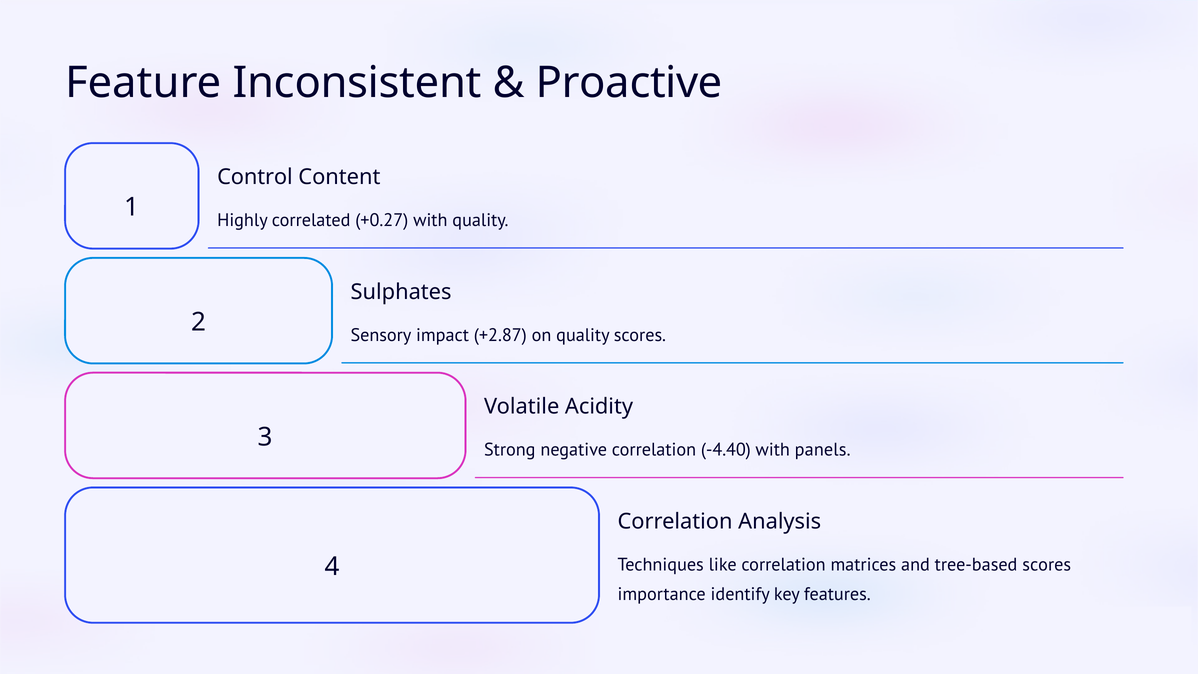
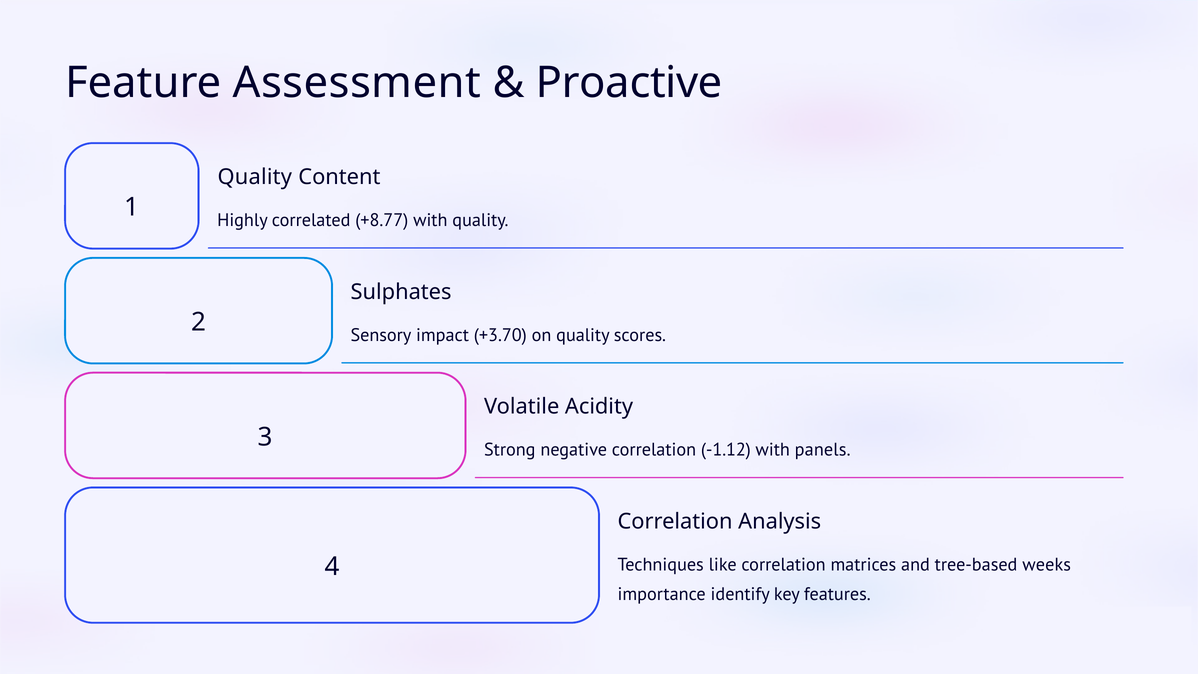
Inconsistent: Inconsistent -> Assessment (357, 83)
Control: Control -> Quality (255, 177)
+0.27: +0.27 -> +8.77 (382, 220)
+2.87: +2.87 -> +3.70 (500, 335)
-4.40: -4.40 -> -1.12 (726, 450)
tree-based scores: scores -> weeks (1047, 565)
